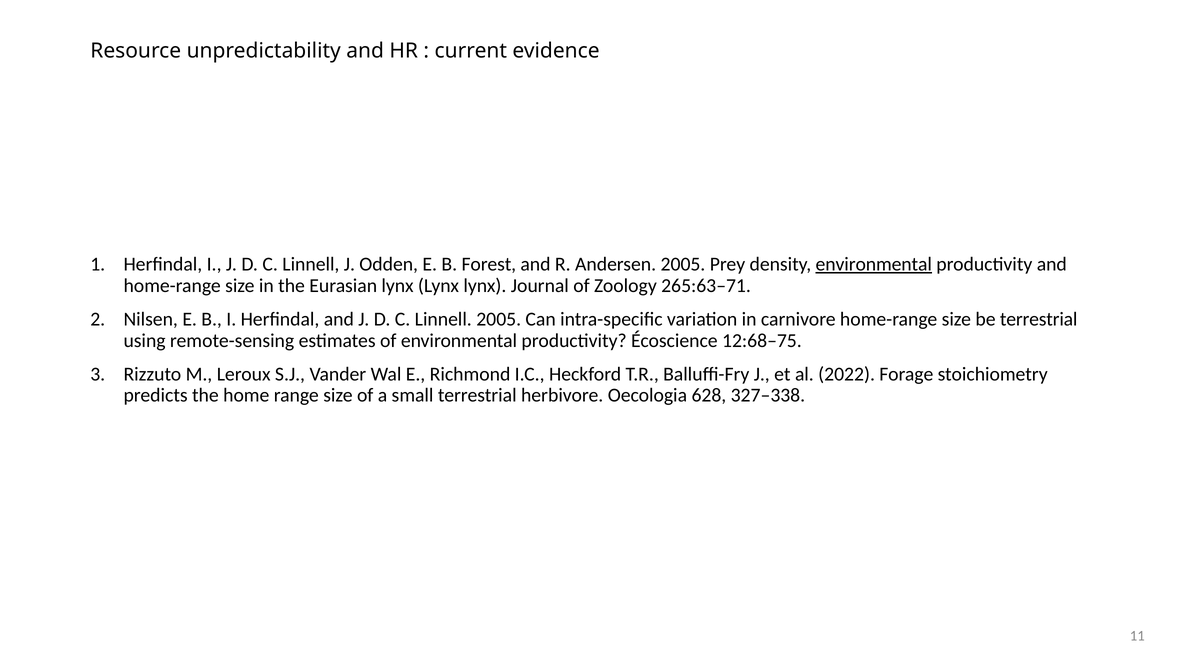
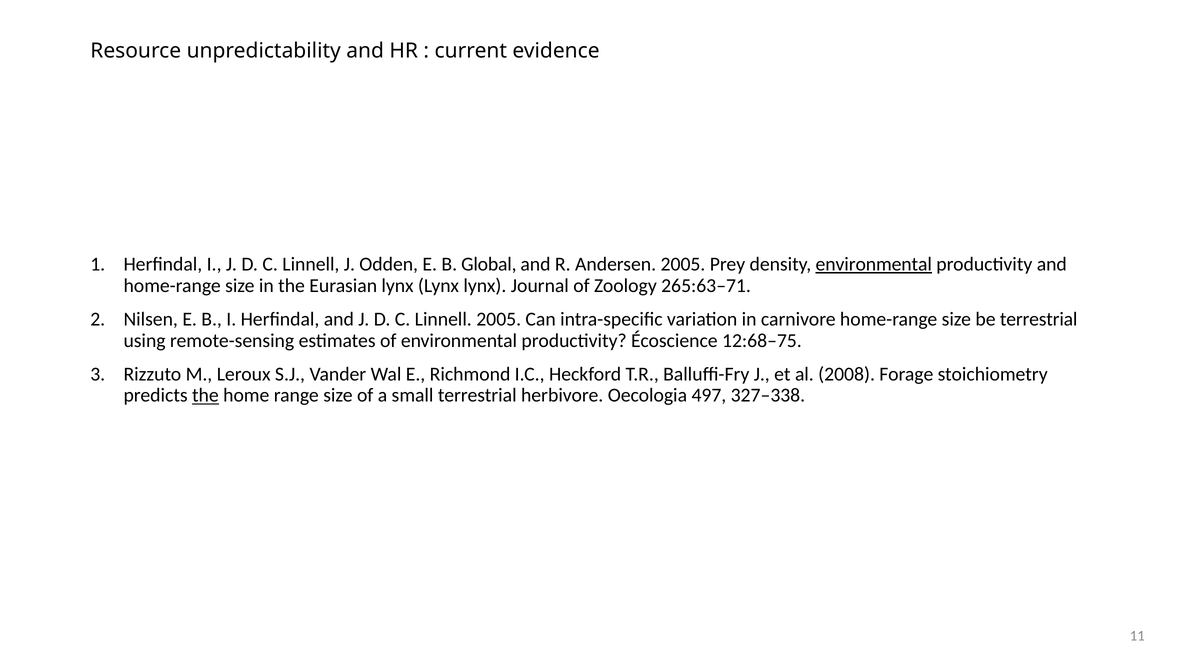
Forest: Forest -> Global (489, 264)
2022: 2022 -> 2008 (847, 374)
the underline: none -> present (205, 395)
628: 628 -> 497 (709, 395)
